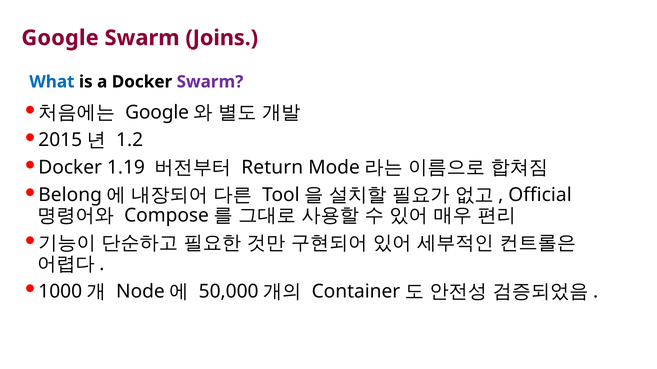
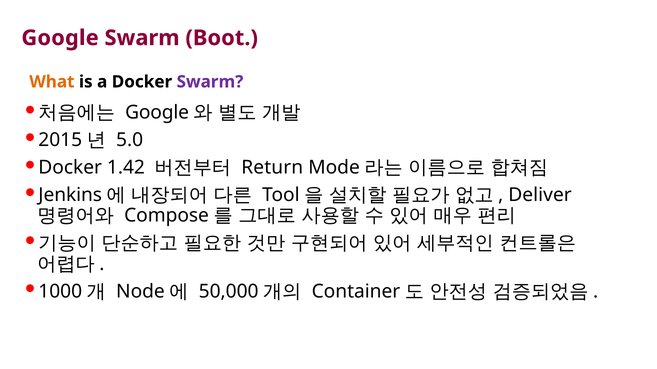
Joins: Joins -> Boot (222, 38)
What colour: blue -> orange (52, 82)
1.2: 1.2 -> 5.0 (130, 140)
1.19: 1.19 -> 1.42 (126, 168)
Belong: Belong -> Jenkins (70, 195)
Official: Official -> Deliver (540, 195)
